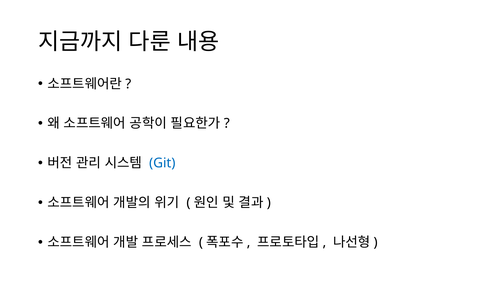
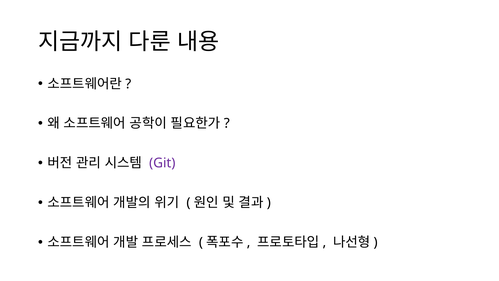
Git colour: blue -> purple (162, 163)
